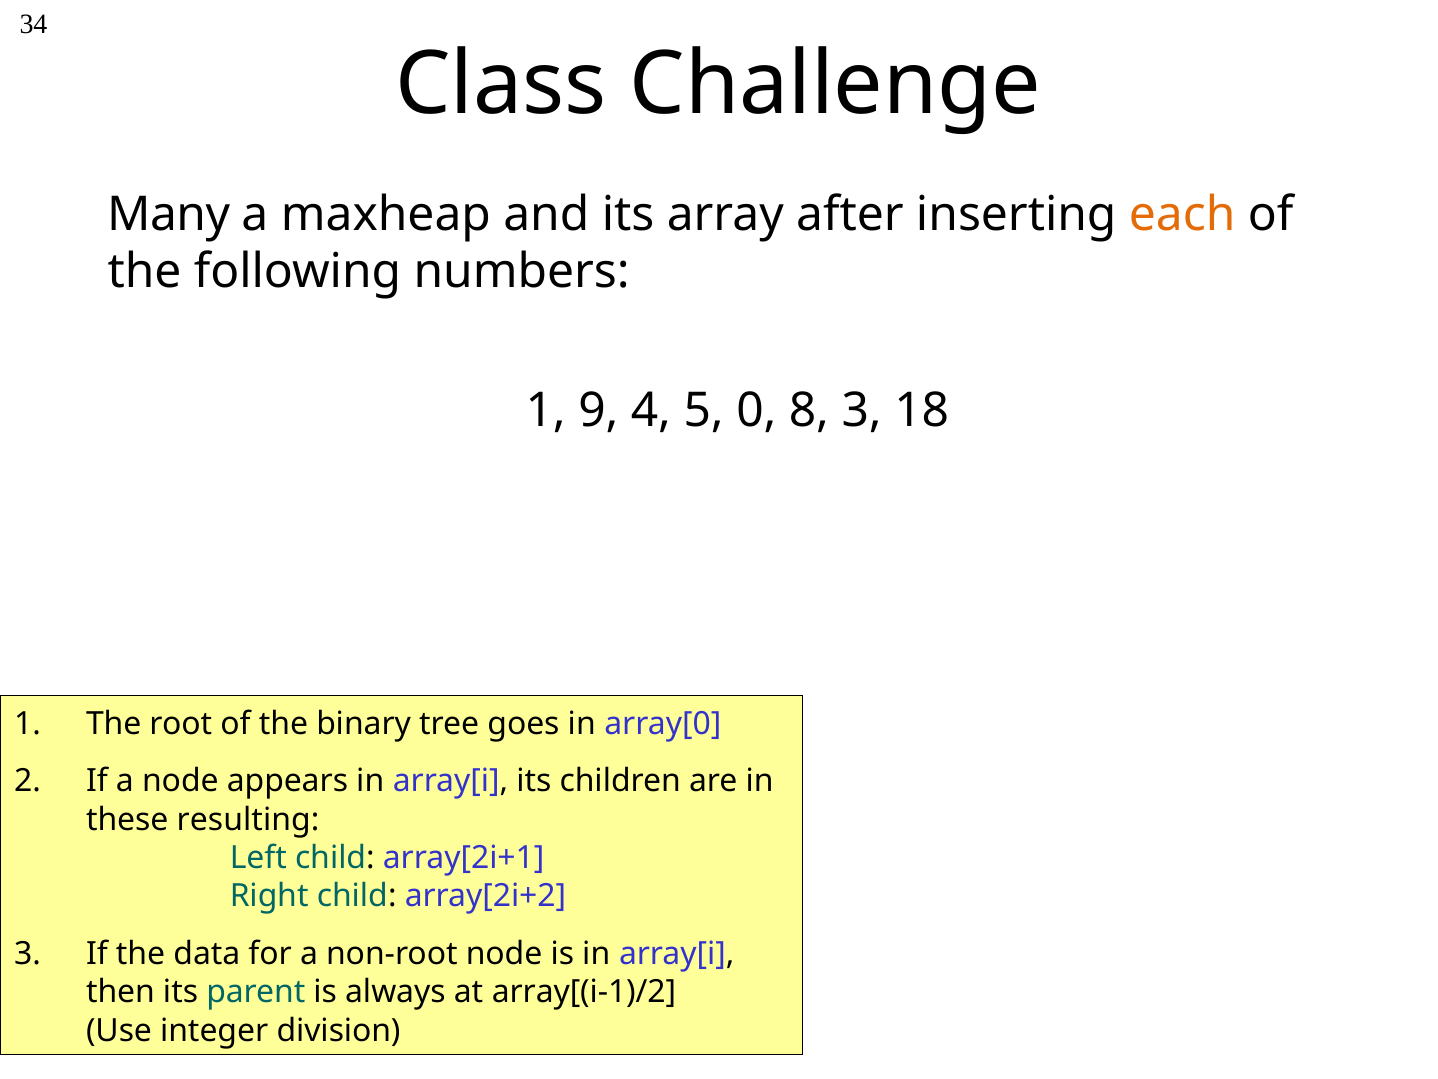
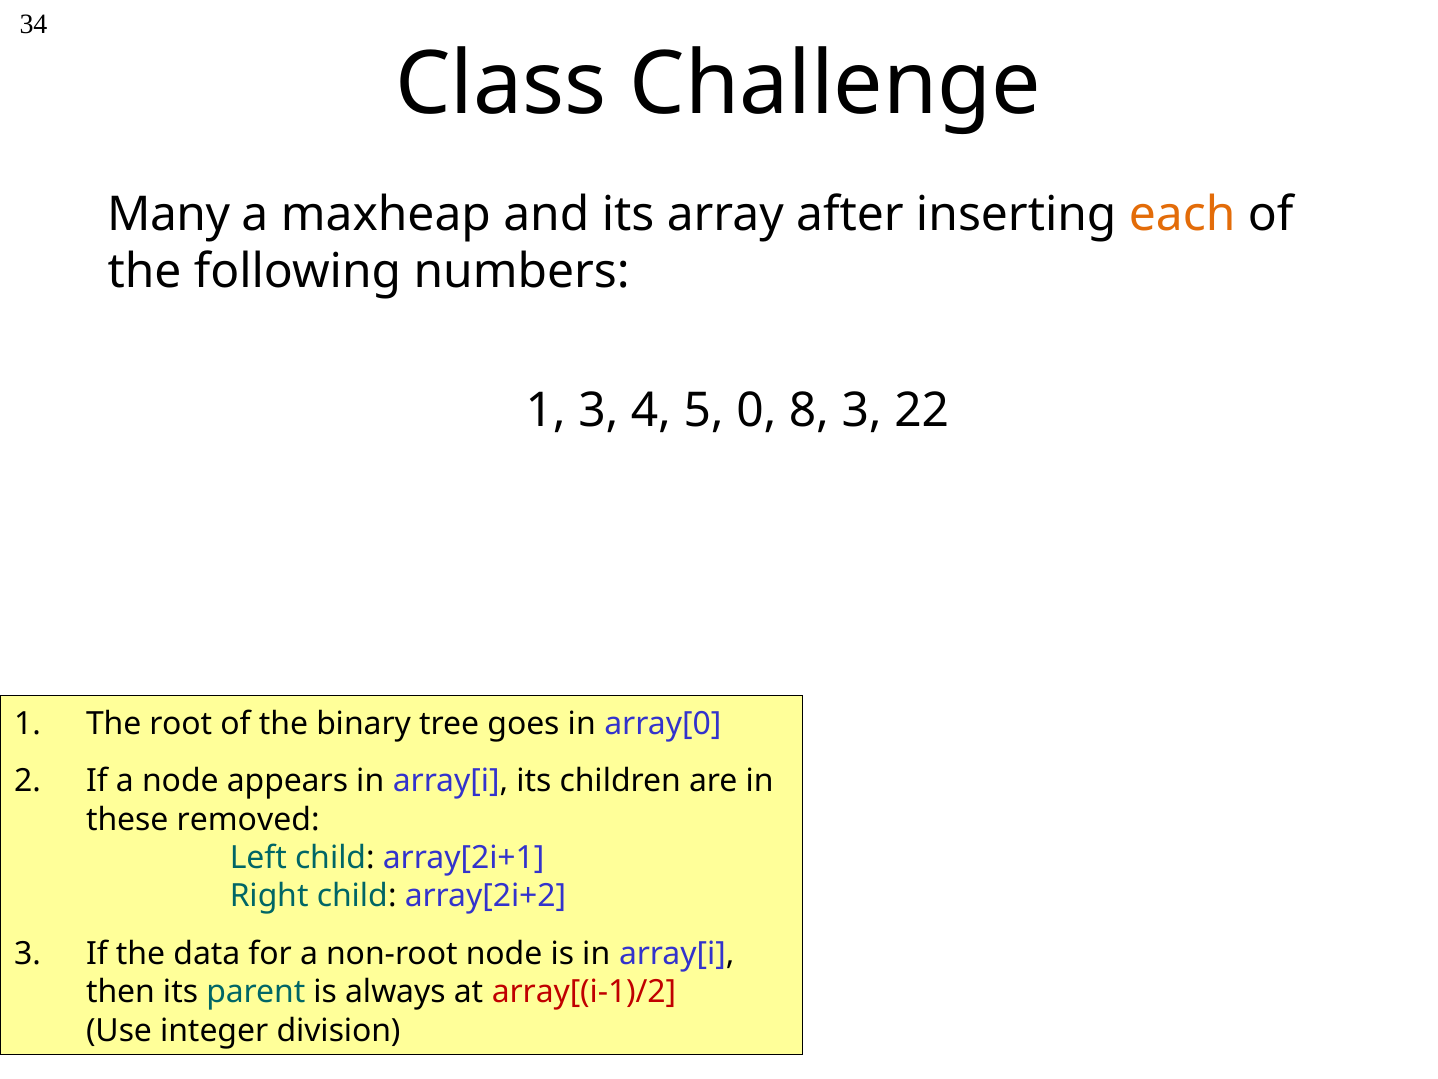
1 9: 9 -> 3 (598, 411)
18: 18 -> 22 (922, 411)
resulting: resulting -> removed (248, 819)
array[(i-1)/2 colour: black -> red (584, 992)
